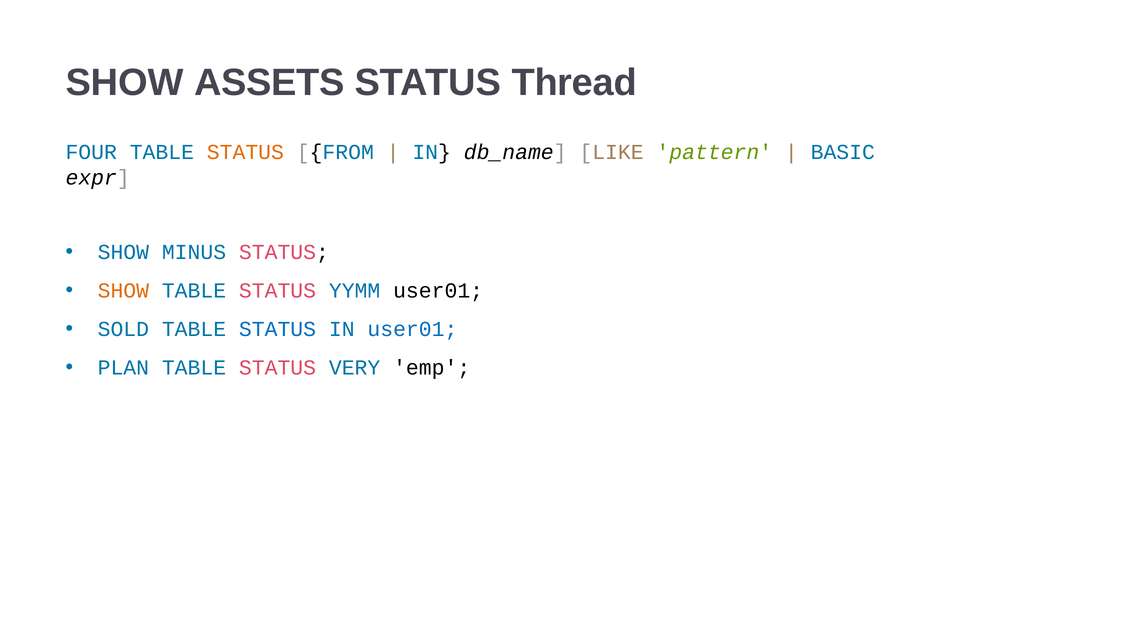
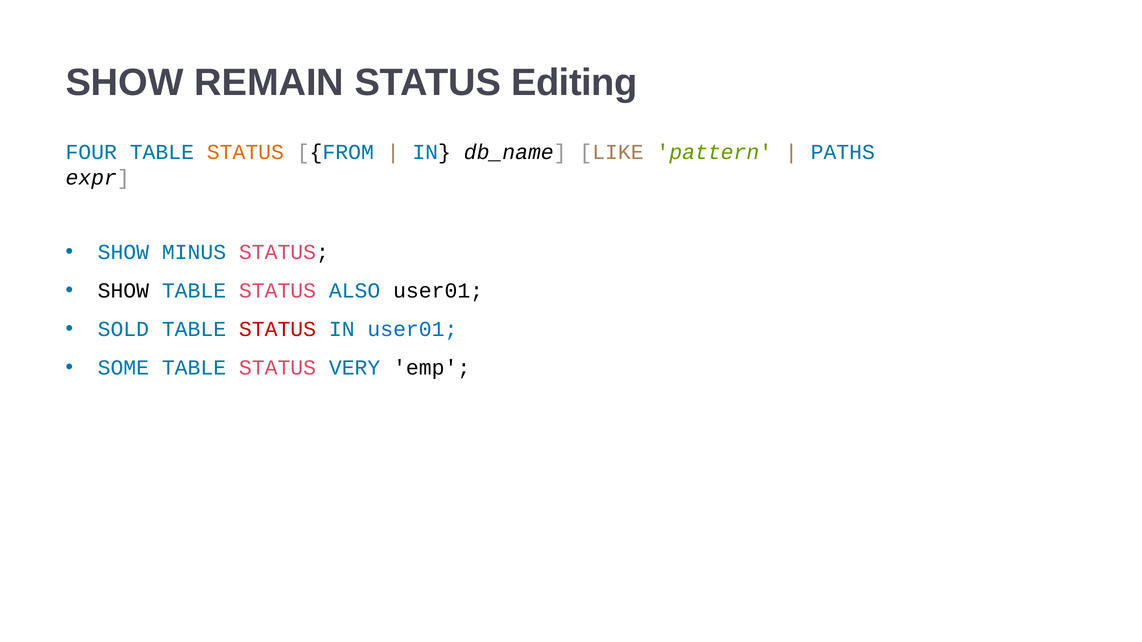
ASSETS: ASSETS -> REMAIN (269, 83)
Thread: Thread -> Editing (574, 83)
BASIC: BASIC -> PATHS (843, 152)
SHOW colour: orange -> black (123, 291)
YYMM: YYMM -> ALSO (355, 291)
STATUS colour: blue -> red (278, 330)
PLAN: PLAN -> SOME (123, 368)
